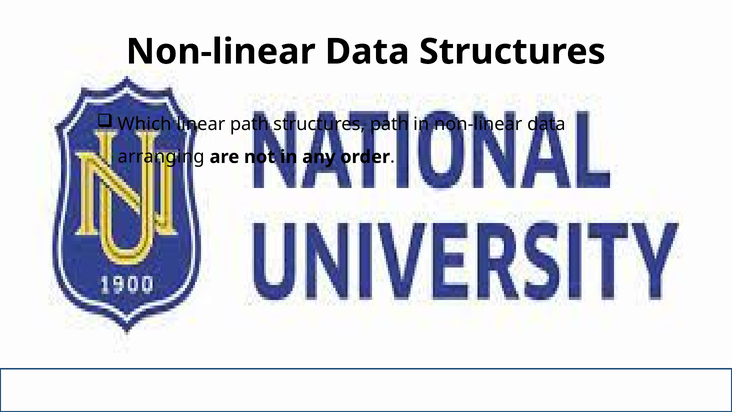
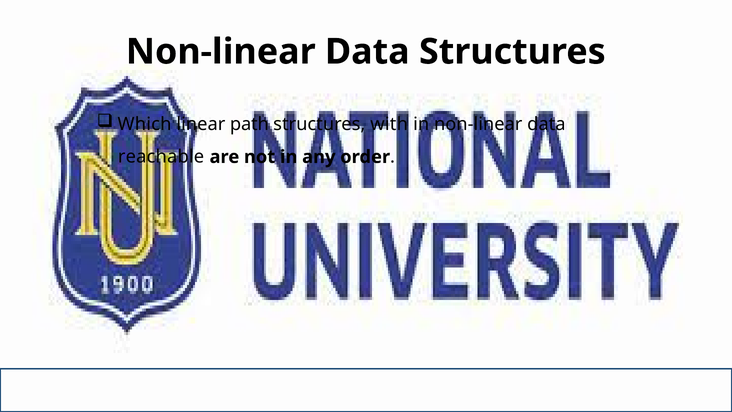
structures path: path -> with (389, 124)
arranging: arranging -> reachable (161, 157)
